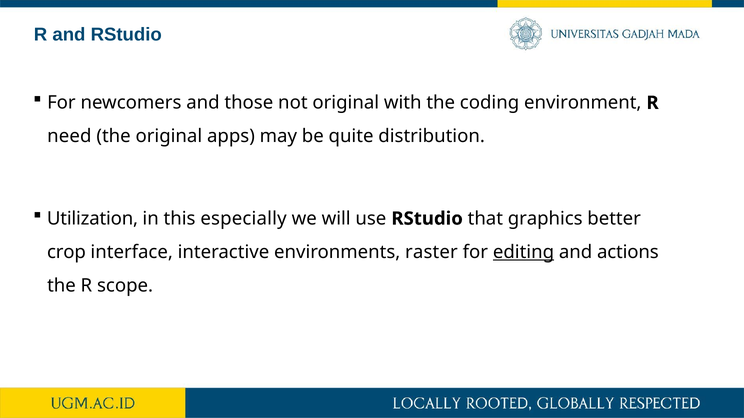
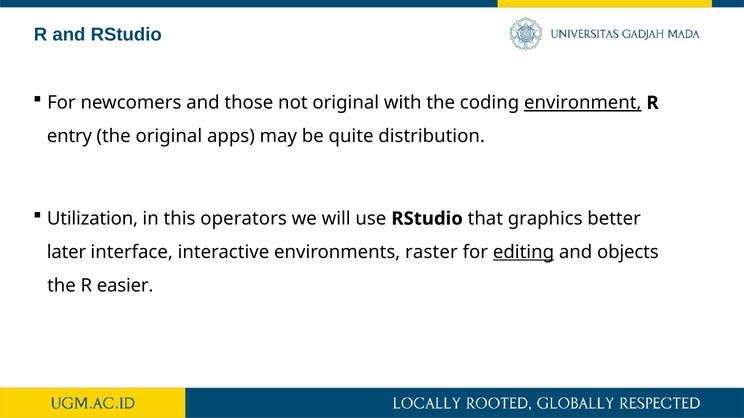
environment underline: none -> present (583, 103)
need: need -> entry (69, 136)
especially: especially -> operators (244, 219)
crop: crop -> later (67, 252)
actions: actions -> objects (628, 252)
scope: scope -> easier (125, 286)
